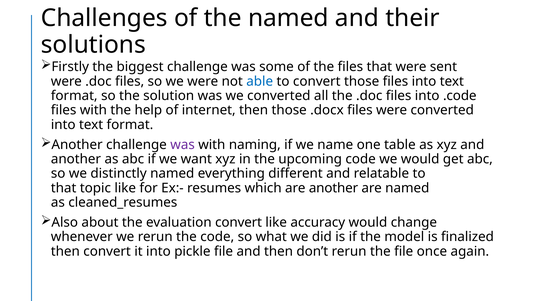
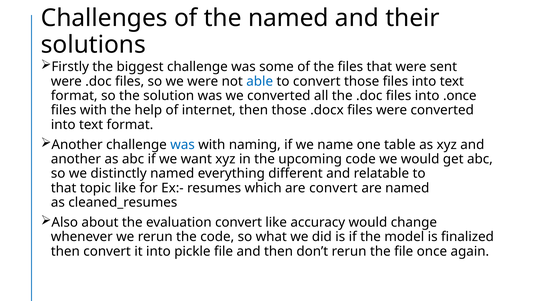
.code: .code -> .once (460, 96)
was colour: purple -> blue (183, 145)
are another: another -> convert (333, 188)
